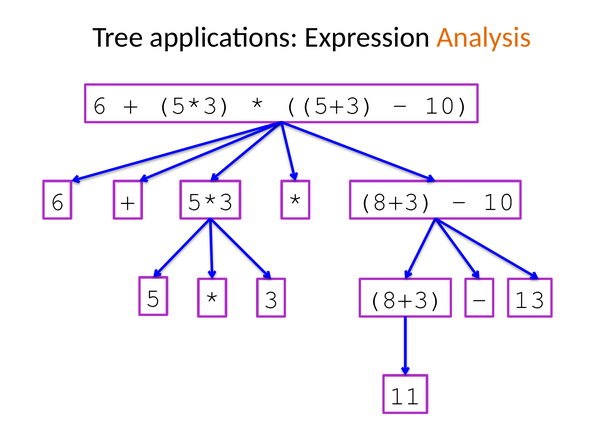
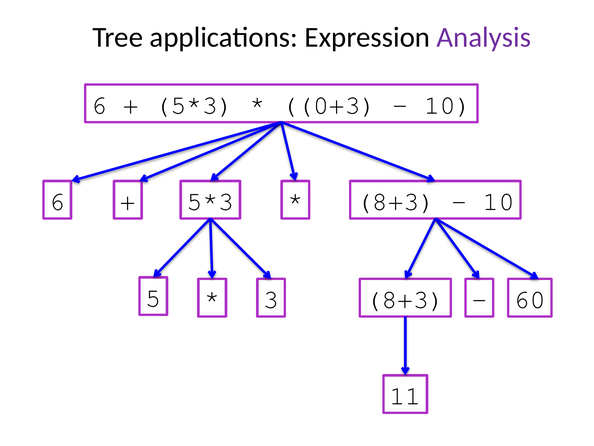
Analysis colour: orange -> purple (484, 37)
5+3: 5+3 -> 0+3 (329, 105)
13: 13 -> 60 (530, 299)
